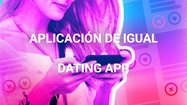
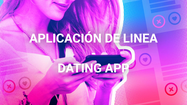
IGUAL: IGUAL -> LINEA (140, 38)
